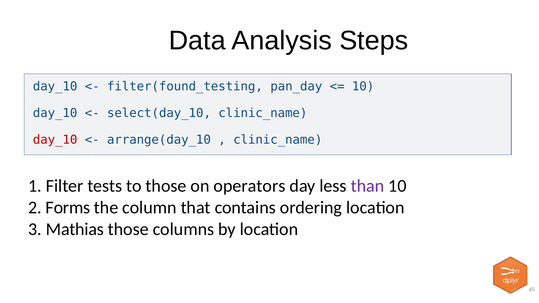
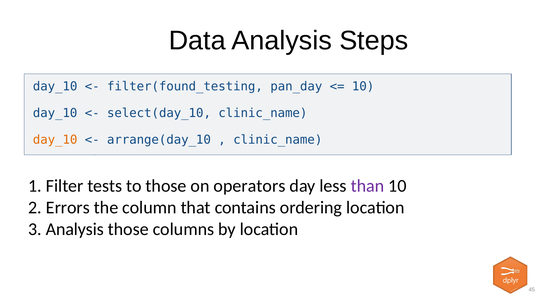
day_10 colour: red -> orange (55, 140)
Forms: Forms -> Errors (68, 208)
3 Mathias: Mathias -> Analysis (75, 229)
